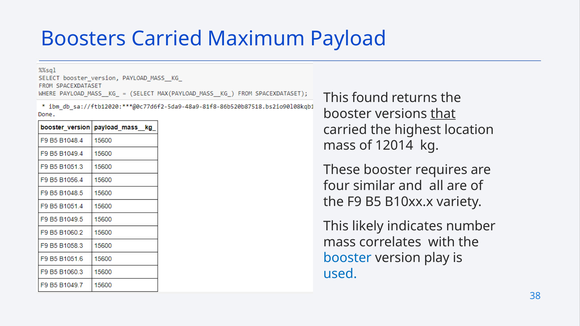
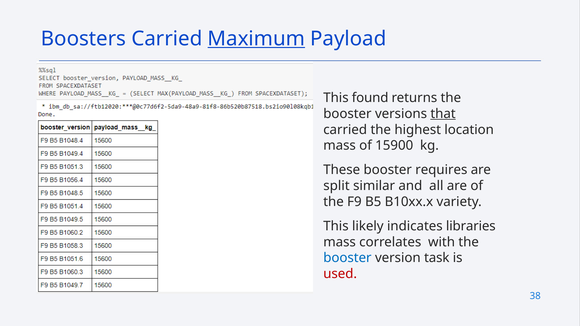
Maximum underline: none -> present (256, 39)
12014: 12014 -> 15900 (394, 146)
four: four -> split (336, 186)
number: number -> libraries (471, 226)
play: play -> task (437, 258)
used colour: blue -> red (340, 274)
